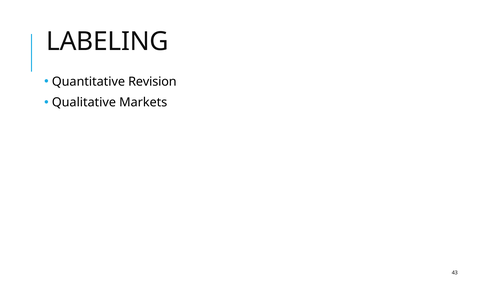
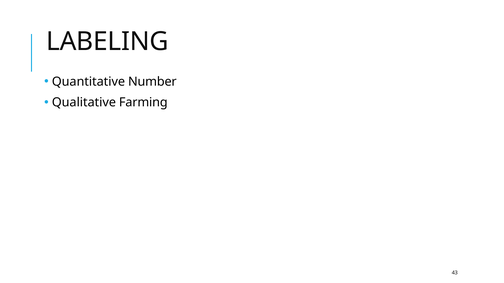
Revision: Revision -> Number (152, 82)
Markets: Markets -> Farming (143, 103)
